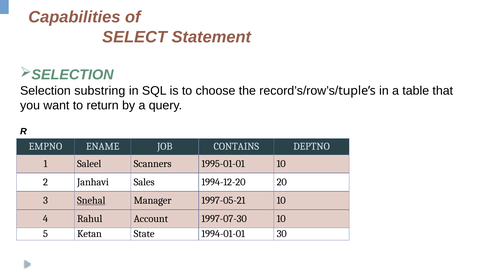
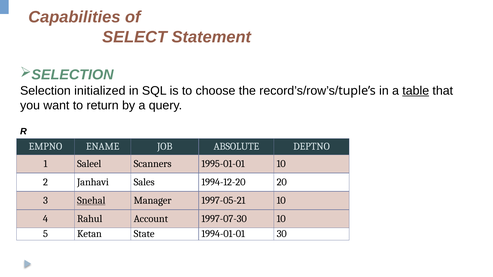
substring: substring -> initialized (100, 91)
table underline: none -> present (416, 91)
CONTAINS: CONTAINS -> ABSOLUTE (236, 147)
